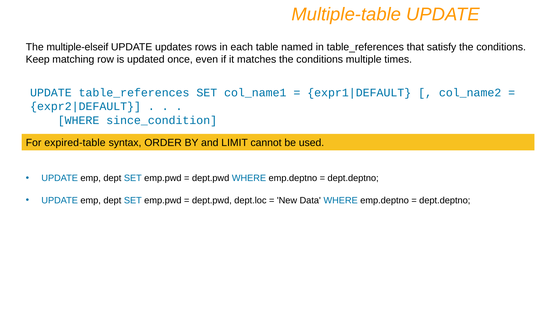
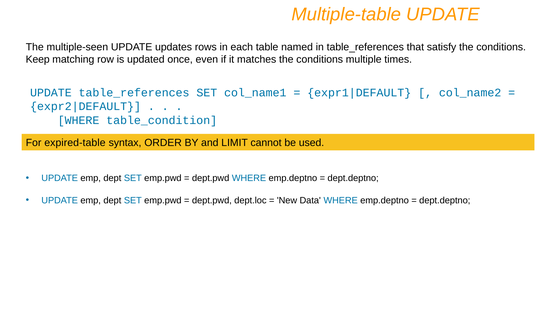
multiple-elseif: multiple-elseif -> multiple-seen (77, 47)
since_condition: since_condition -> table_condition (162, 120)
